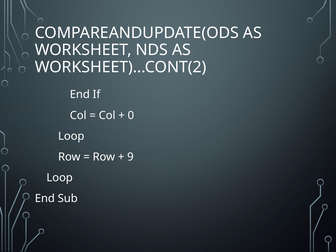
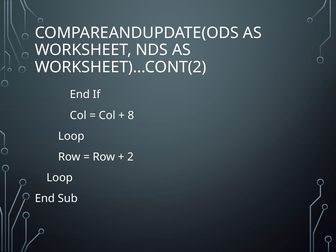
0: 0 -> 8 (131, 115)
9: 9 -> 2 (130, 157)
